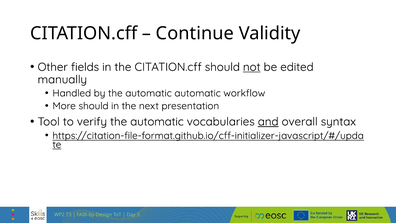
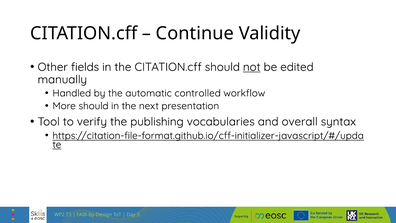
automatic automatic: automatic -> controlled (198, 93)
verify the automatic: automatic -> publishing (157, 122)
and underline: present -> none (268, 122)
